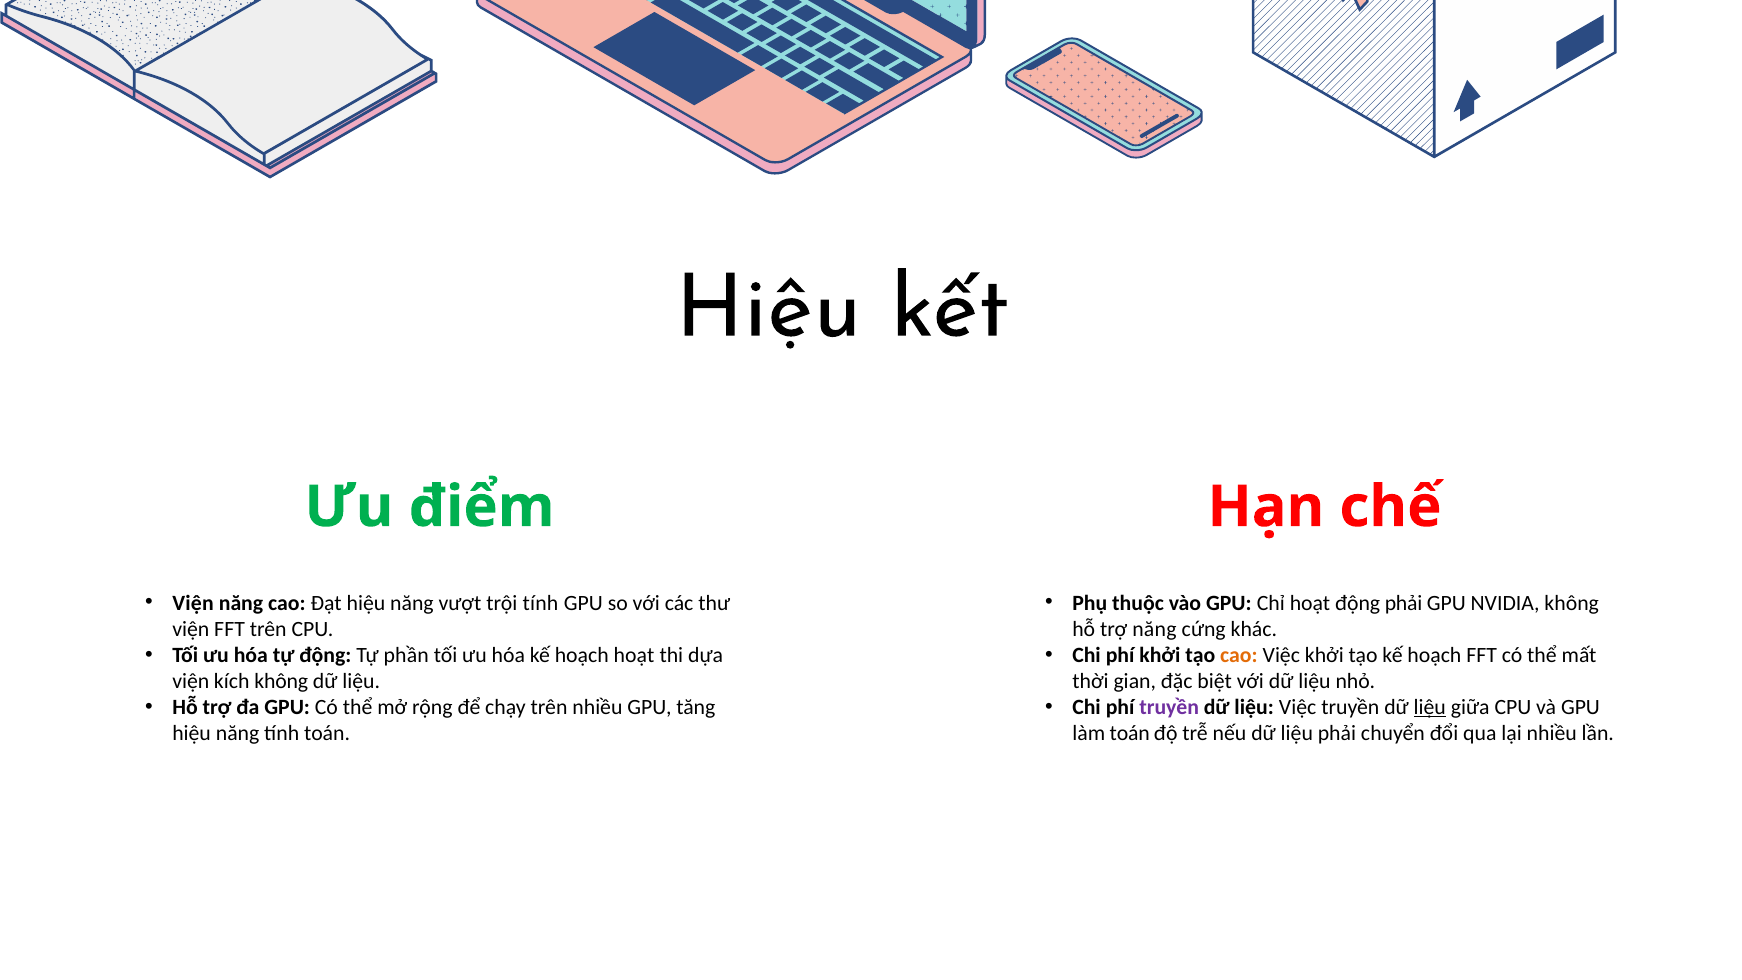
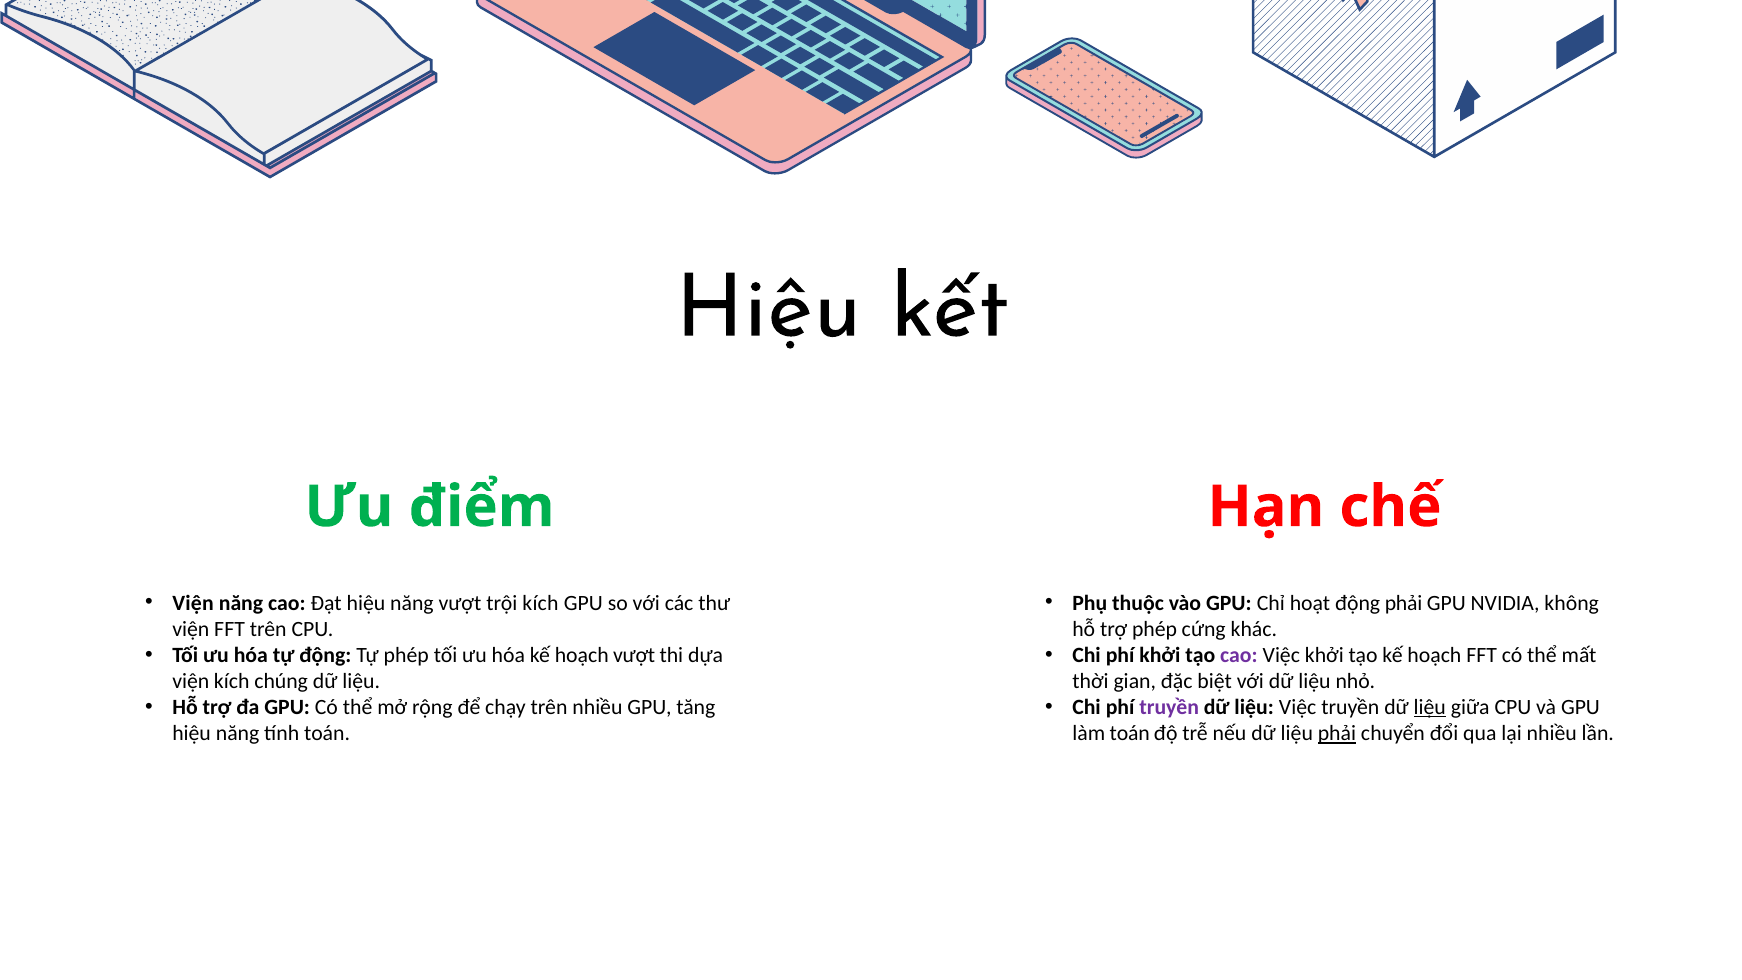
trội tính: tính -> kích (541, 603)
trợ năng: năng -> phép (1155, 629)
Tự phần: phần -> phép (406, 655)
hoạch hoạt: hoạt -> vượt (634, 655)
cao colour: orange -> purple (1239, 655)
kích không: không -> chúng (281, 681)
phải underline: none -> present (1337, 734)
